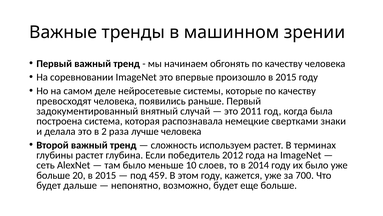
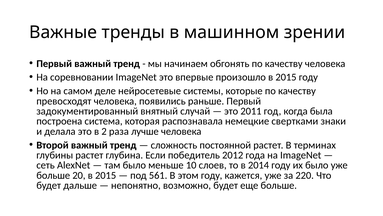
используем: используем -> постоянной (225, 145)
459: 459 -> 561 (158, 175)
700: 700 -> 220 (305, 175)
